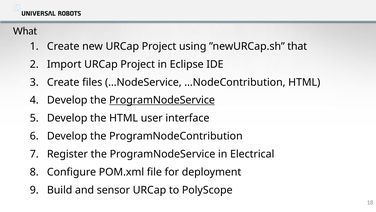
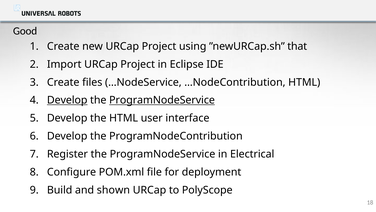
What: What -> Good (25, 31)
Develop underline: none -> present (67, 100)
sensor: sensor -> shown (113, 190)
